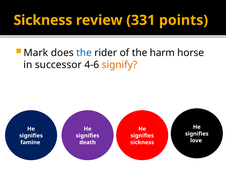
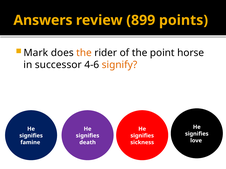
Sickness: Sickness -> Answers (43, 20)
331: 331 -> 899 (141, 20)
the colour: blue -> orange (84, 53)
harm: harm -> point (162, 53)
